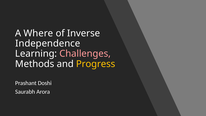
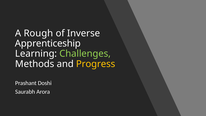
Where: Where -> Rough (38, 33)
Independence: Independence -> Apprenticeship (48, 43)
Challenges colour: pink -> light green (85, 54)
